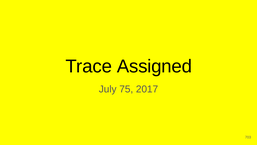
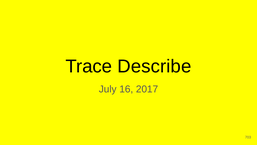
Assigned: Assigned -> Describe (154, 66)
75: 75 -> 16 (126, 89)
